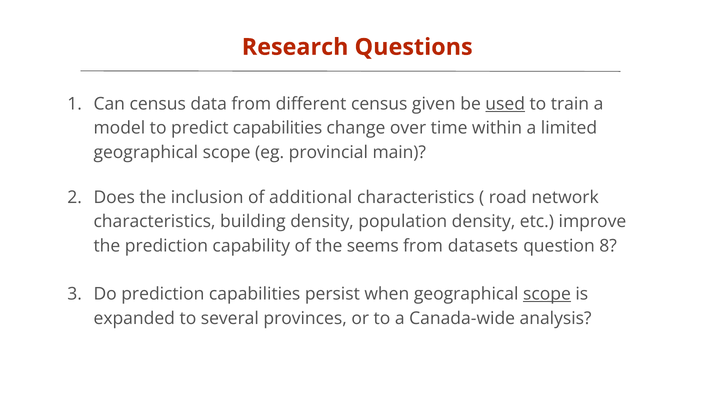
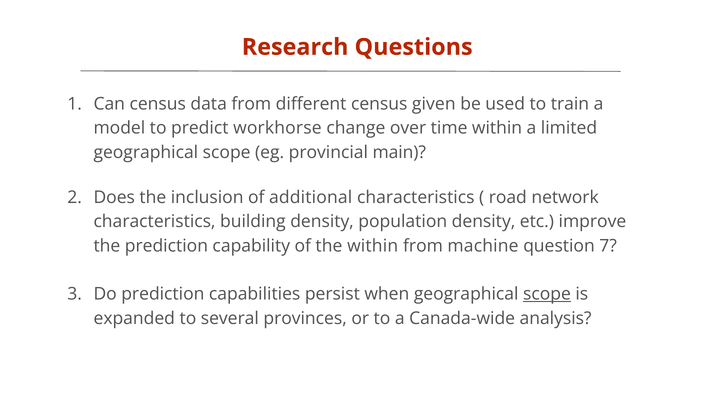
used underline: present -> none (505, 104)
predict capabilities: capabilities -> workhorse (277, 128)
the seems: seems -> within (373, 246)
datasets: datasets -> machine (483, 246)
8: 8 -> 7 (608, 246)
